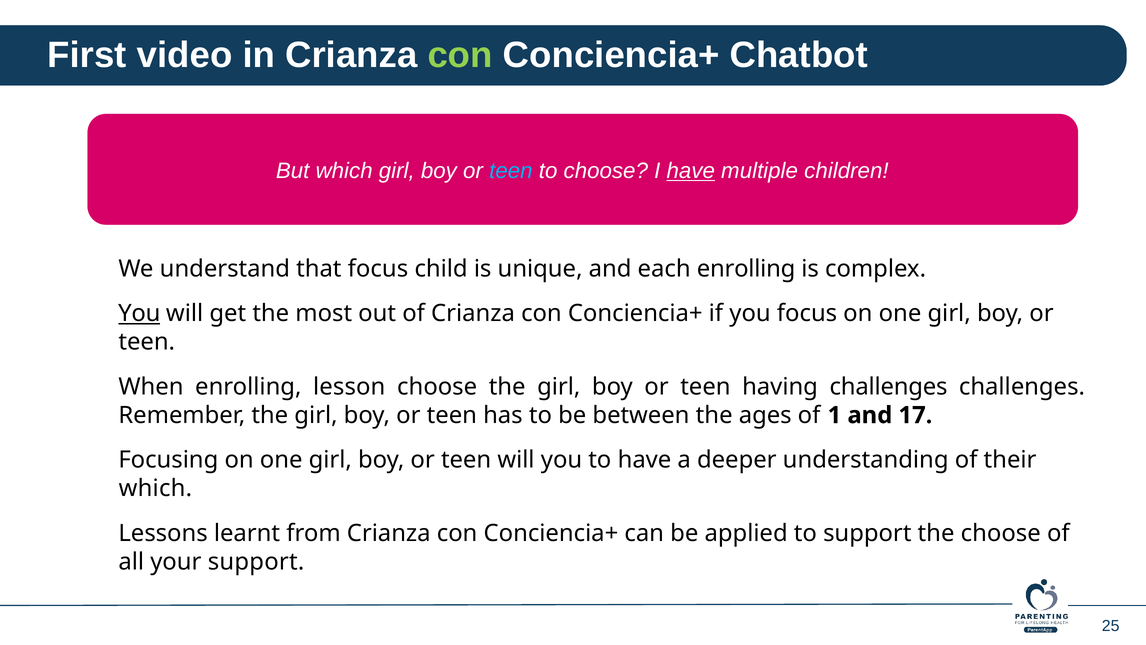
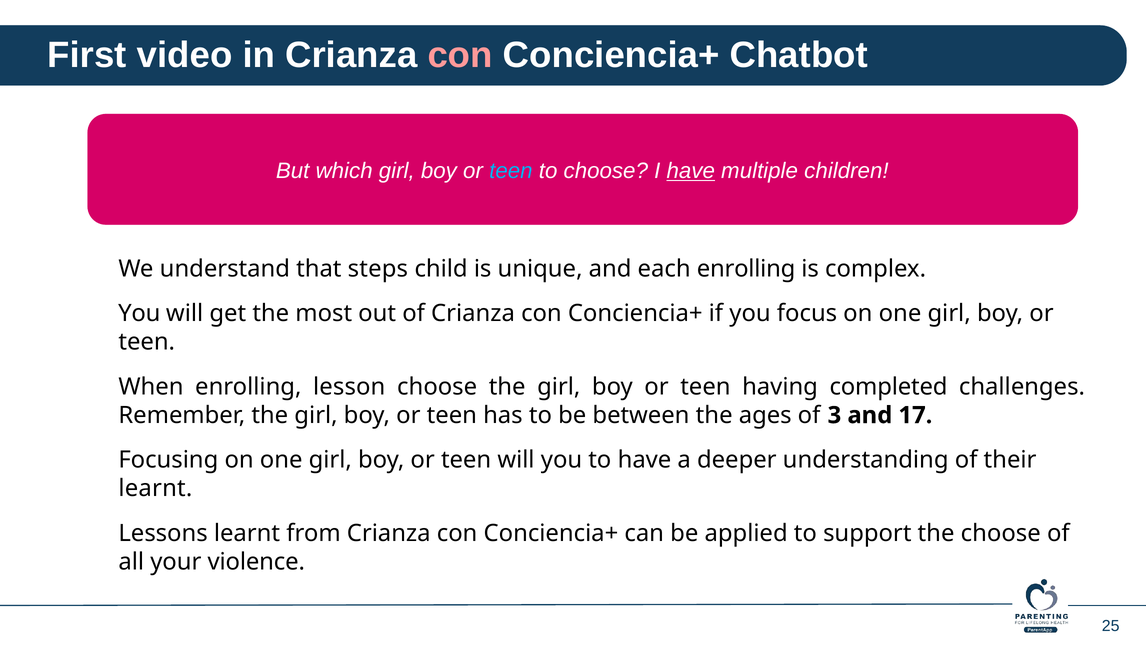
con colour: light green -> pink (460, 55)
that focus: focus -> steps (378, 269)
You underline: present -> none (139, 313)
having challenges: challenges -> completed (889, 386)
1: 1 -> 3 (834, 415)
which: which -> learnt (155, 488)
your support: support -> violence (256, 562)
